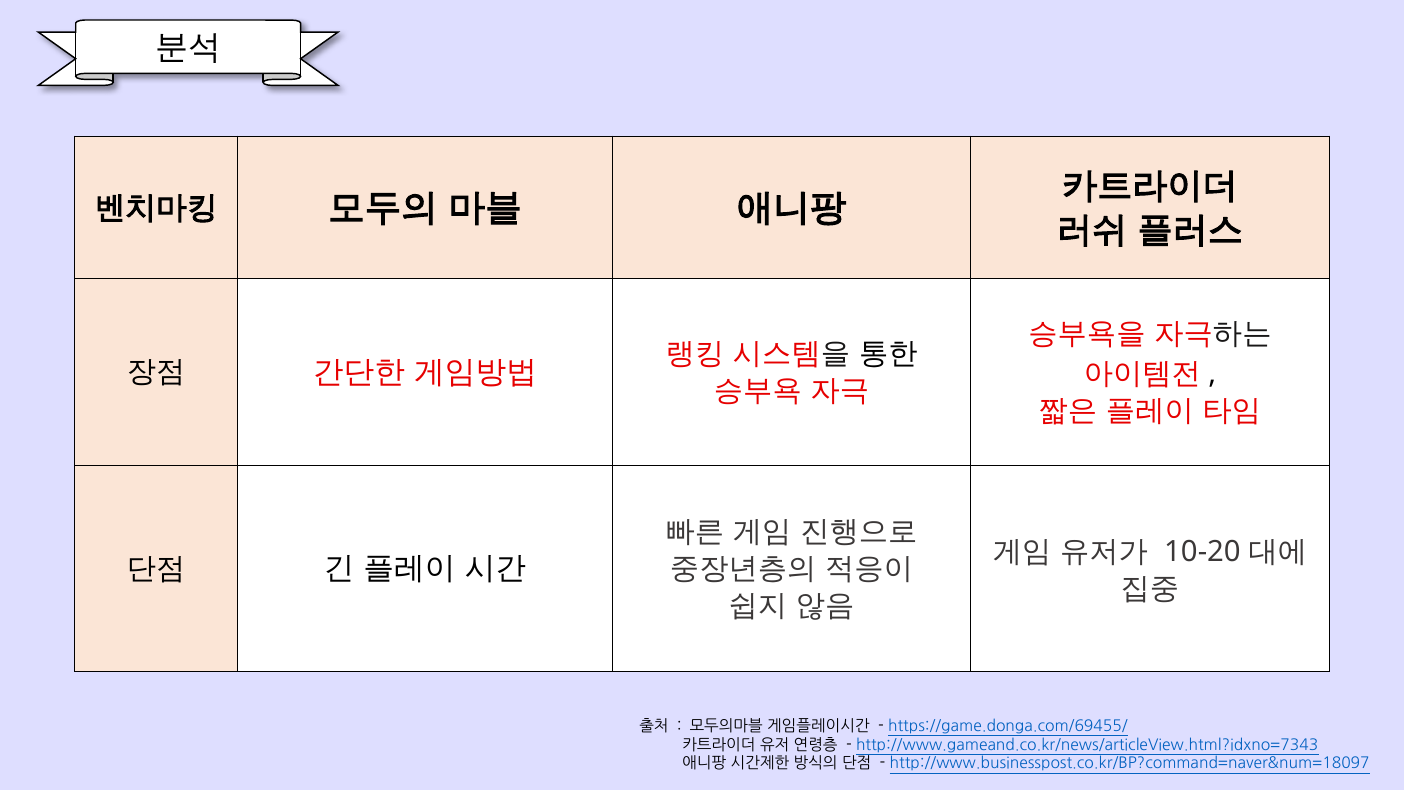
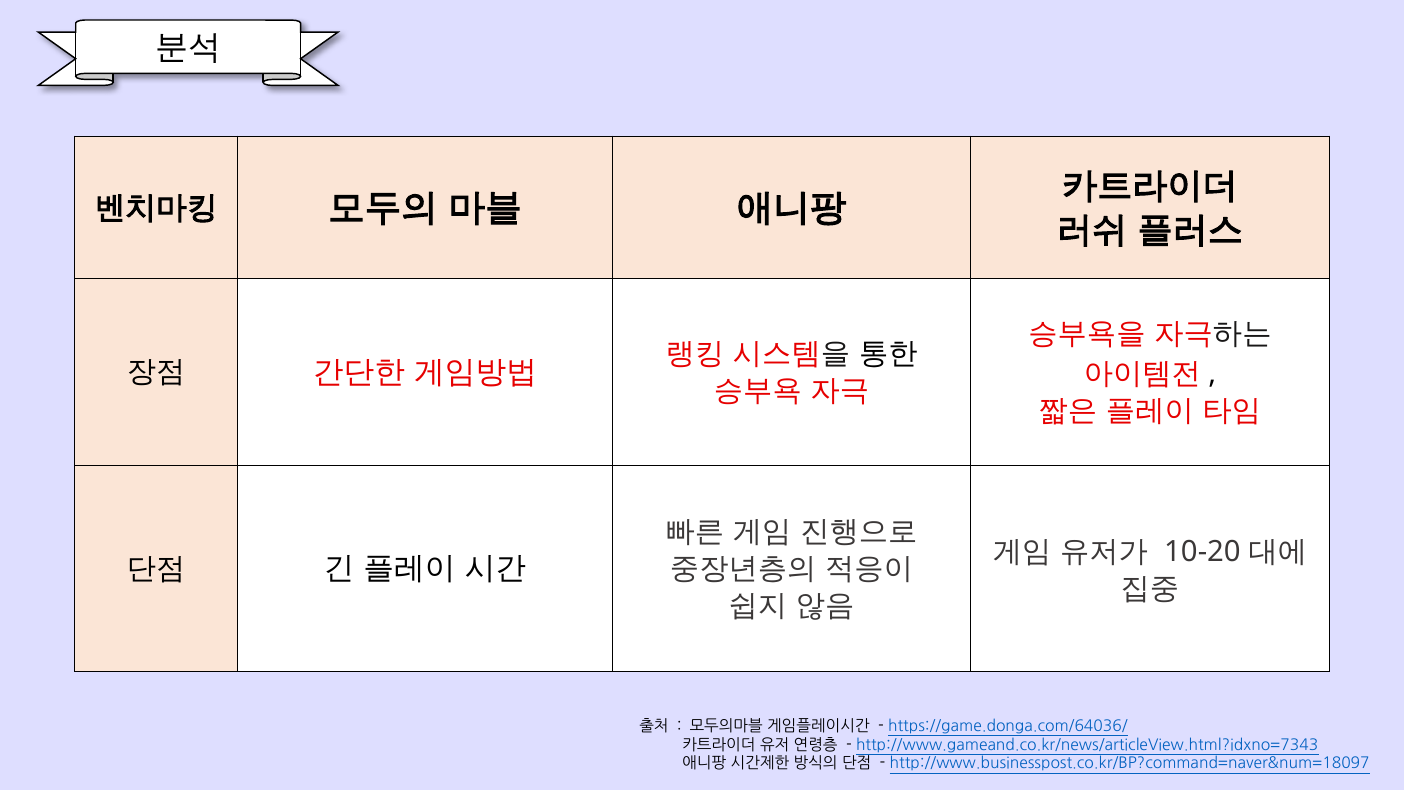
https://game.donga.com/69455/: https://game.donga.com/69455/ -> https://game.donga.com/64036/ (1008, 726)
